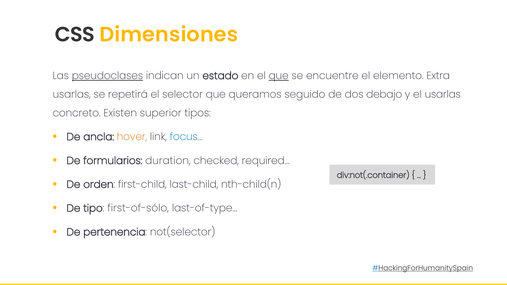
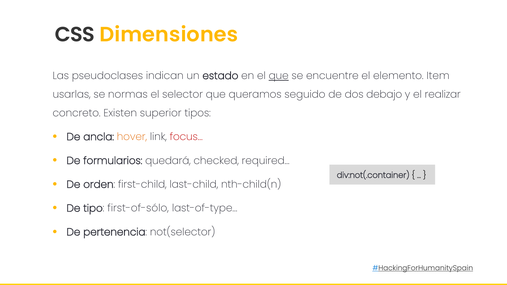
pseudoclases underline: present -> none (107, 76)
Extra: Extra -> Item (438, 76)
repetirá: repetirá -> normas (128, 94)
el usarlas: usarlas -> realizar (443, 94)
focus… colour: blue -> red (186, 137)
duration: duration -> quedará (168, 161)
